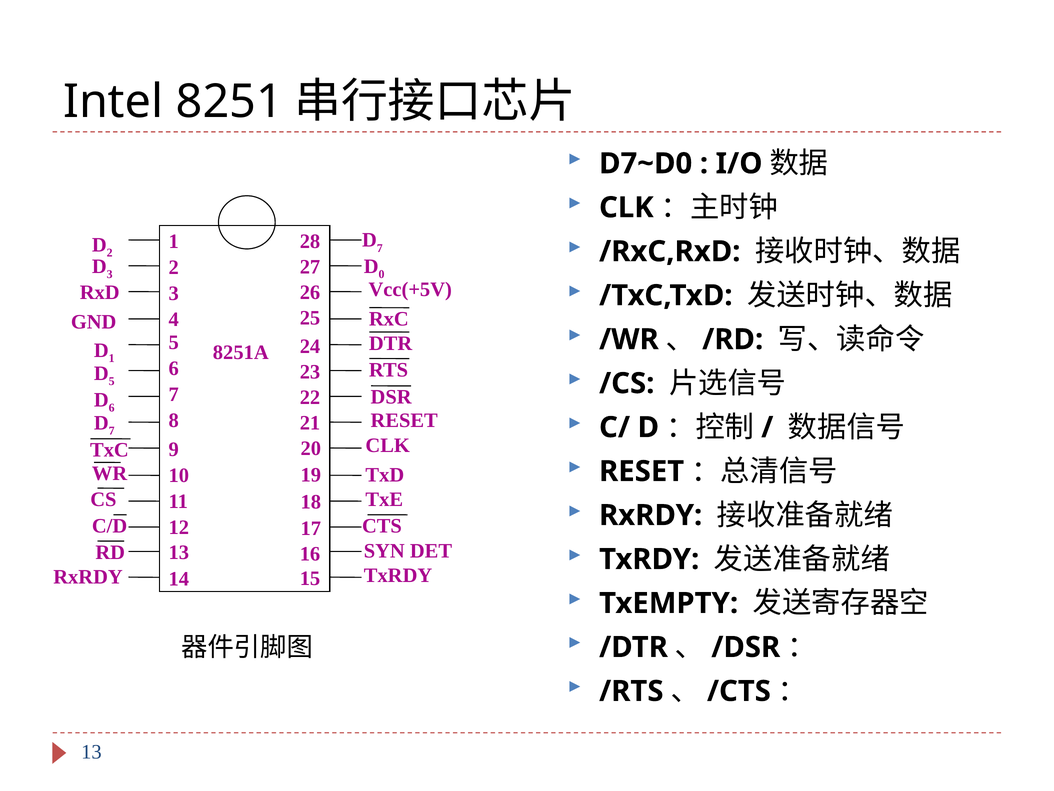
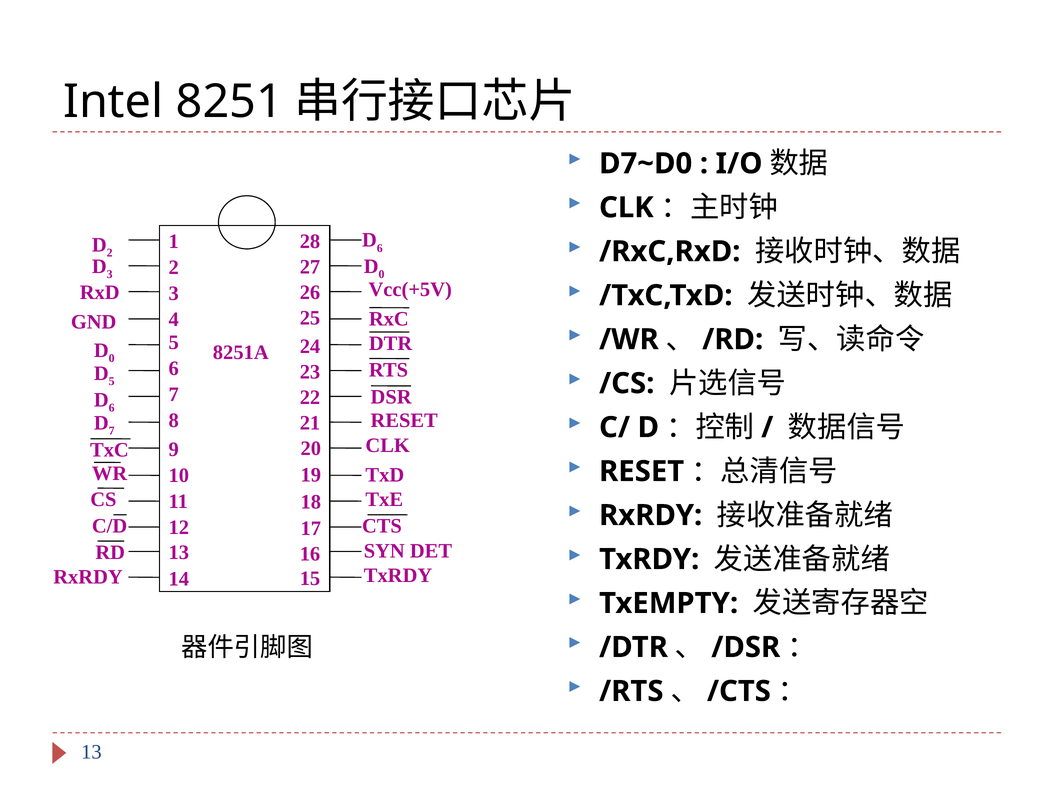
7: 7 -> 6 (380, 248)
1: 1 -> 0 (112, 358)
